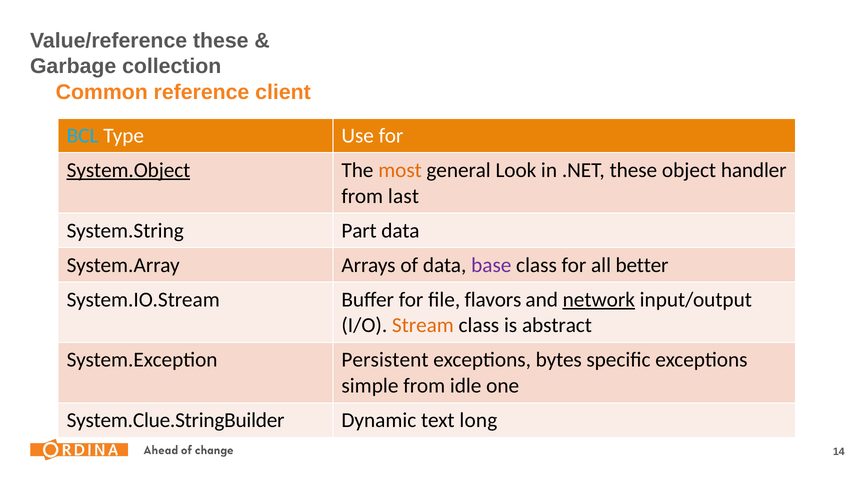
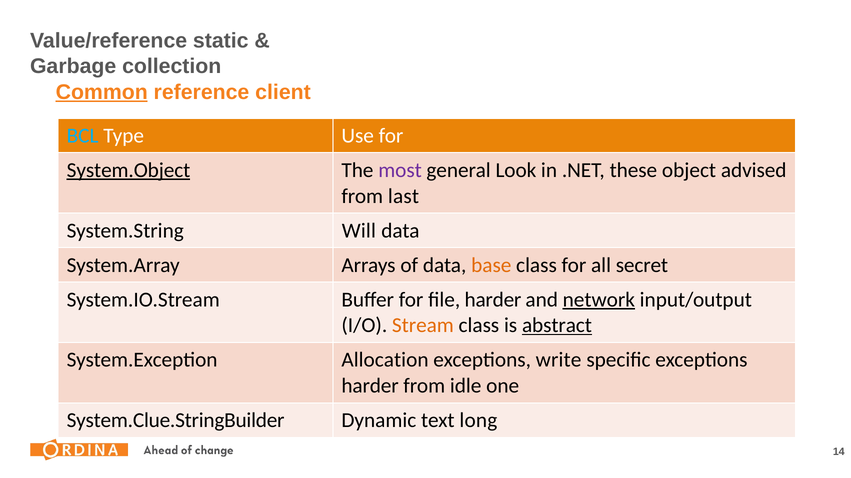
Value/reference these: these -> static (221, 41)
Common underline: none -> present (102, 92)
most colour: orange -> purple (400, 170)
handler: handler -> advised (754, 170)
Part: Part -> Will (359, 231)
base colour: purple -> orange (491, 265)
better: better -> secret (642, 265)
file flavors: flavors -> harder (493, 300)
abstract underline: none -> present (557, 326)
Persistent: Persistent -> Allocation (385, 360)
bytes: bytes -> write (559, 360)
simple: simple -> harder (370, 386)
